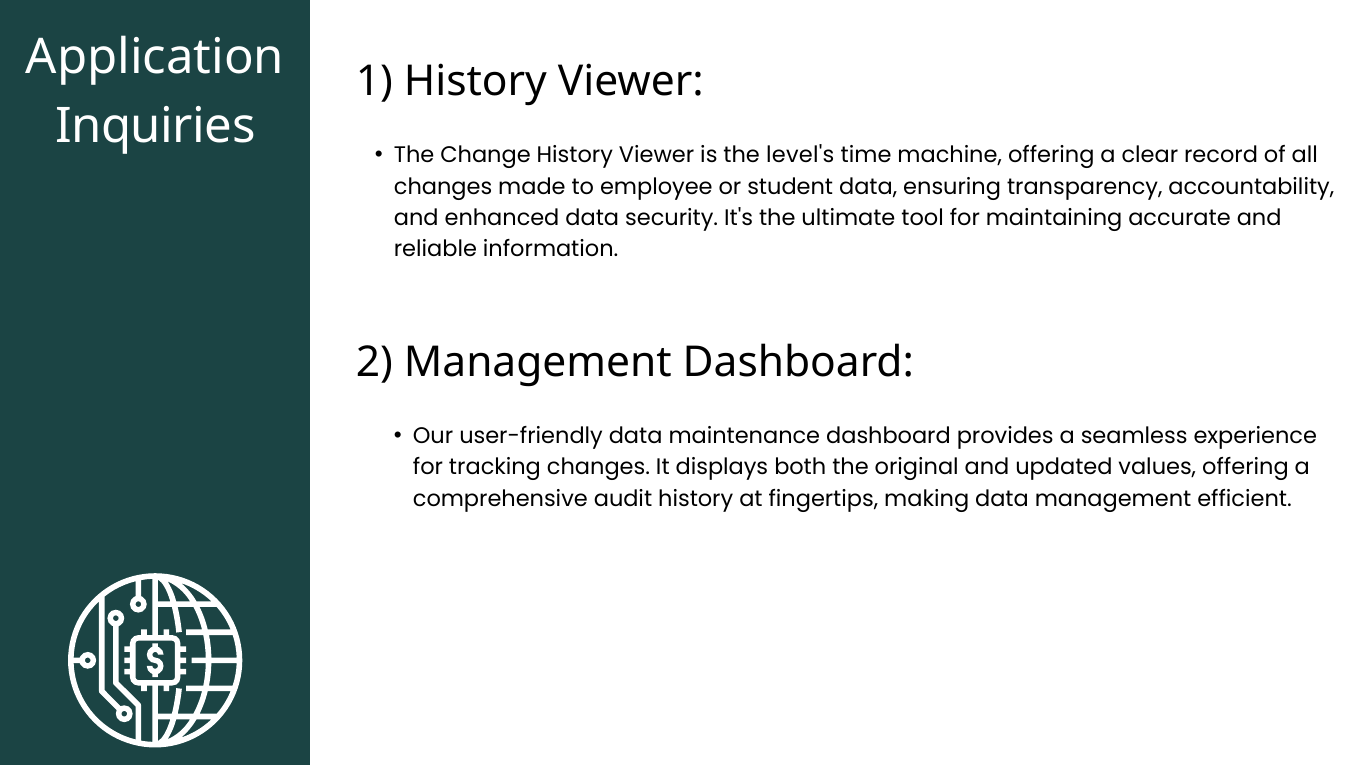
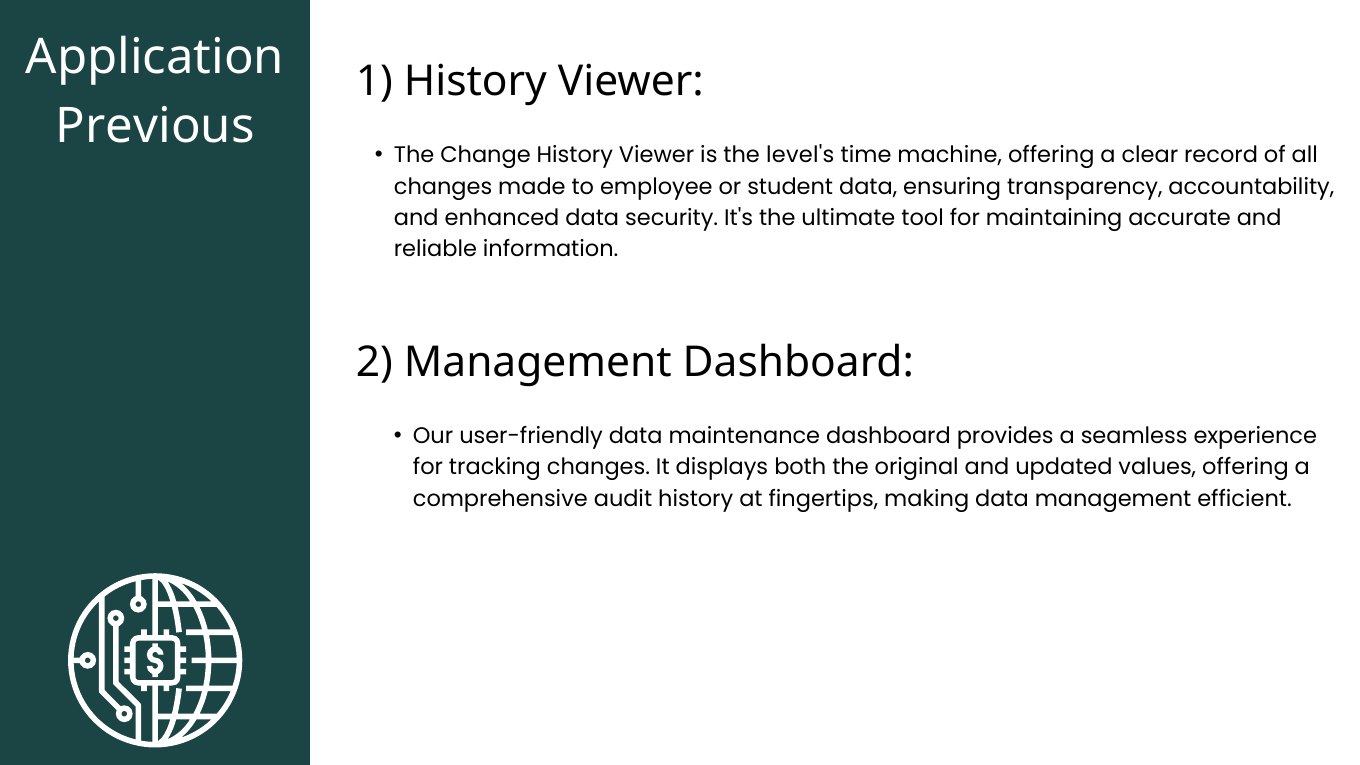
Inquiries: Inquiries -> Previous (155, 126)
